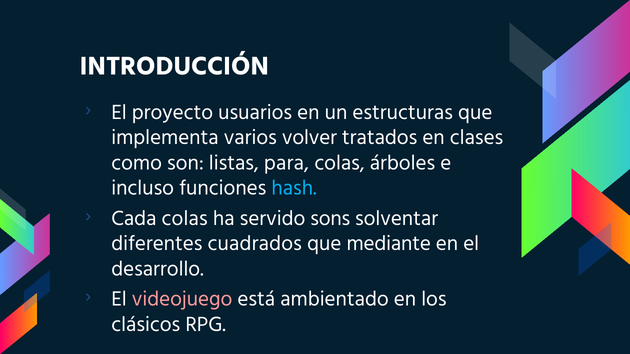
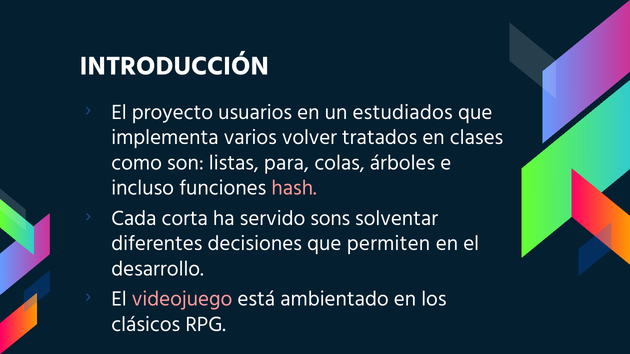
estructuras: estructuras -> estudiados (403, 112)
hash colour: light blue -> pink (294, 188)
Cada colas: colas -> corta (185, 219)
cuadrados: cuadrados -> decisiones (255, 244)
mediante: mediante -> permiten (389, 244)
